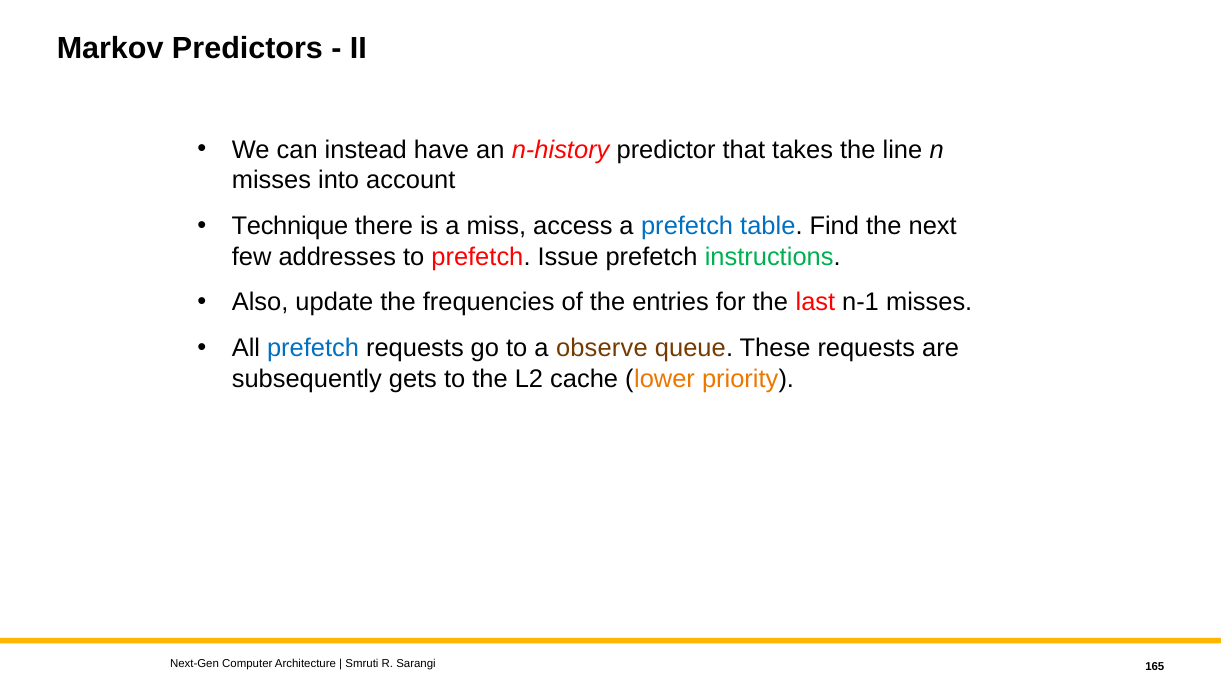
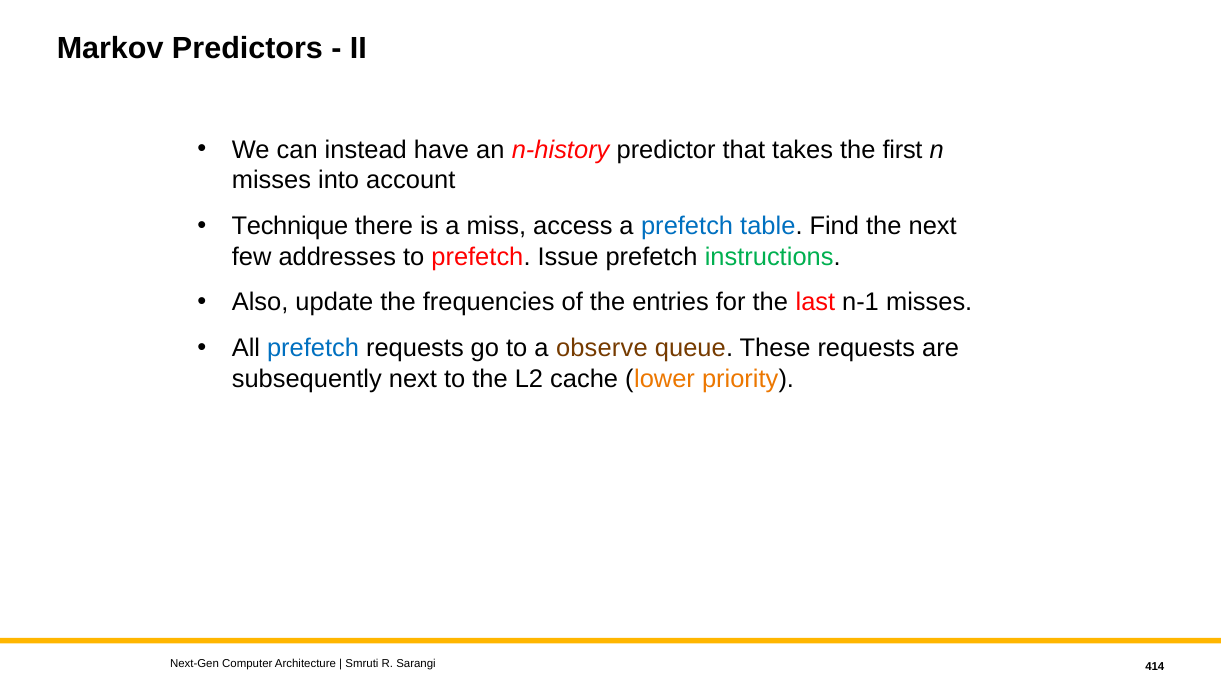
line: line -> first (903, 150)
subsequently gets: gets -> next (413, 379)
165: 165 -> 414 (1155, 666)
